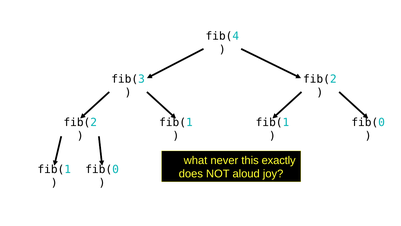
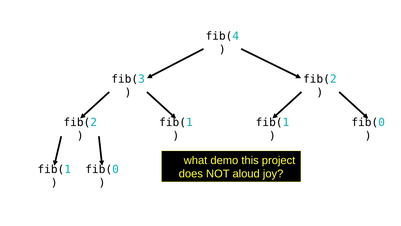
never: never -> demo (224, 160)
exactly: exactly -> project (279, 160)
